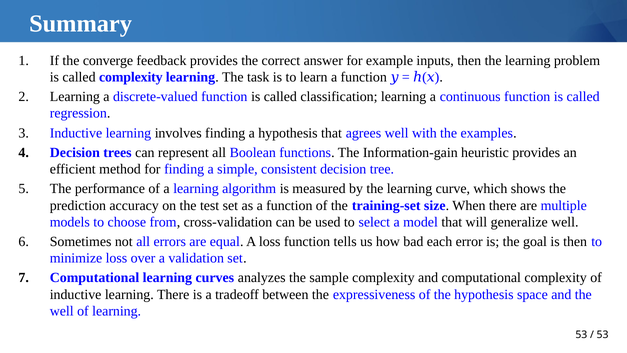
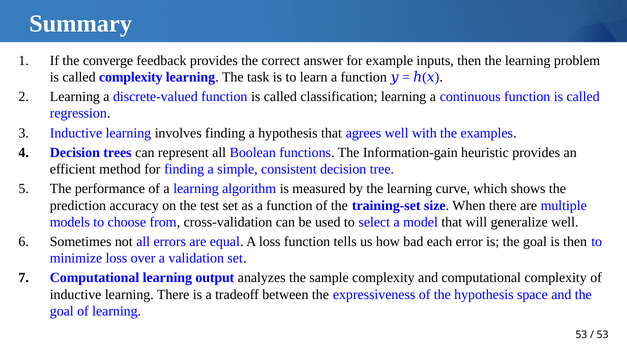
curves: curves -> output (215, 278)
well: well -> goal (62, 311)
